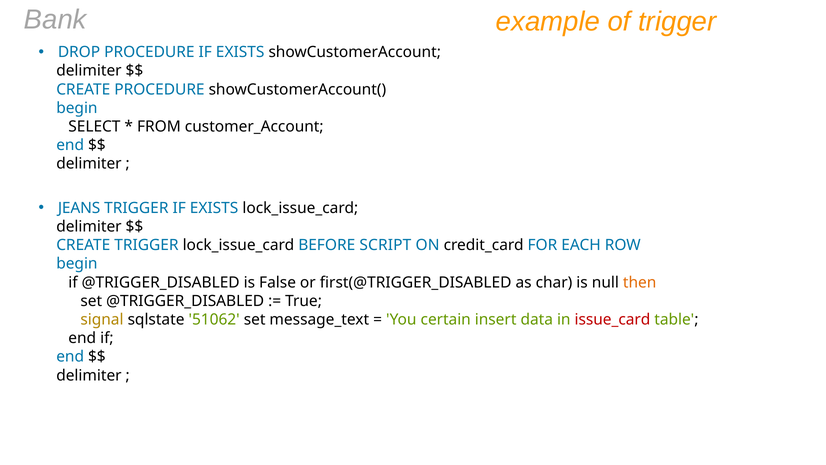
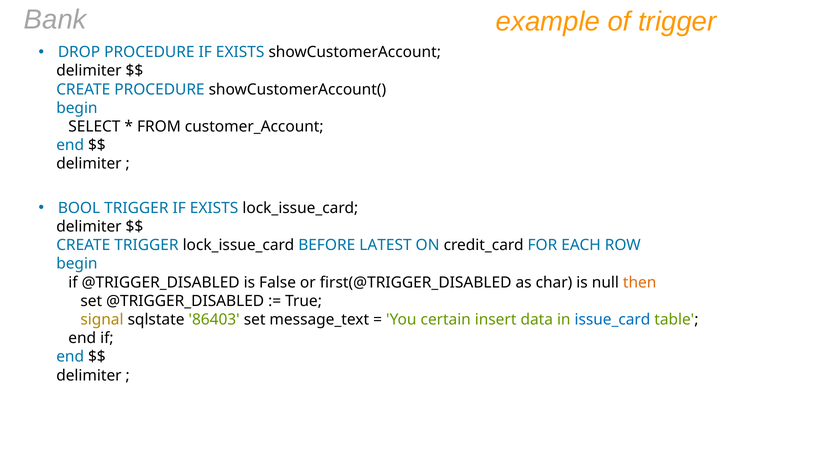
JEANS: JEANS -> BOOL (79, 208)
SCRIPT: SCRIPT -> LATEST (385, 245)
51062: 51062 -> 86403 (214, 319)
issue_card colour: red -> blue (612, 319)
